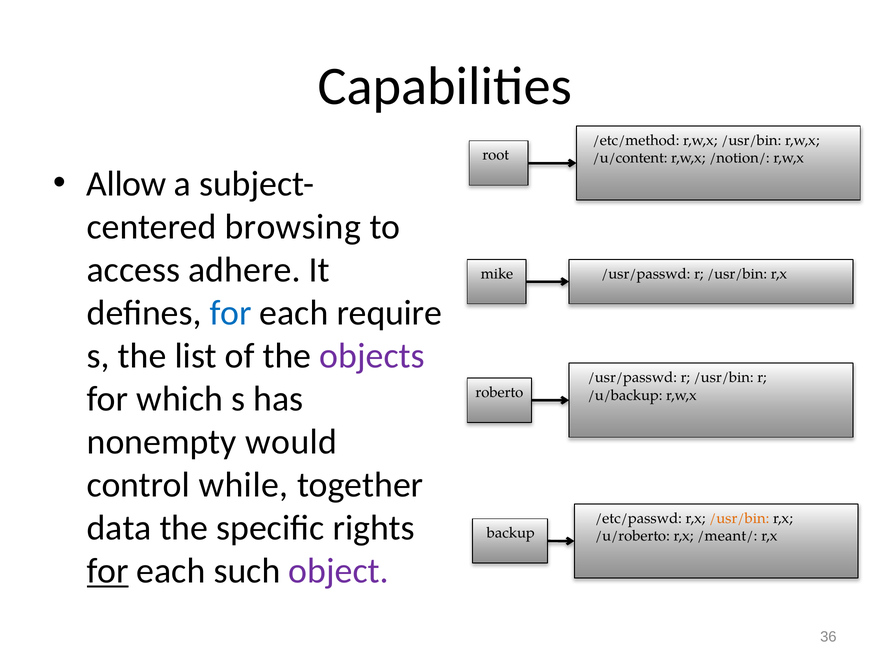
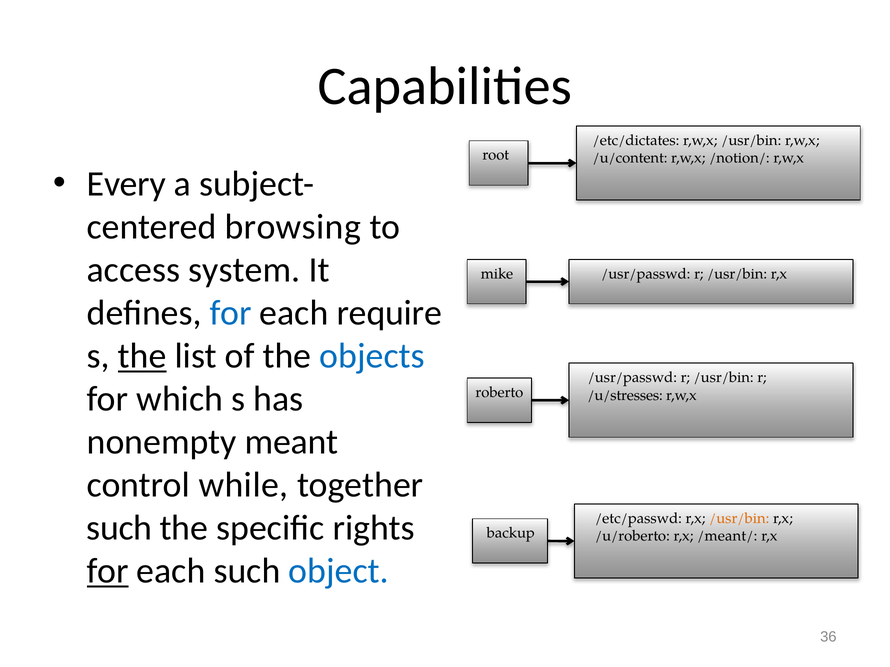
/etc/method: /etc/method -> /etc/dictates (636, 140)
Allow: Allow -> Every (126, 184)
adhere: adhere -> system (244, 270)
the underline: none -> present (142, 356)
objects colour: purple -> blue (372, 356)
/u/backup: /u/backup -> /u/stresses (625, 396)
would: would -> meant (292, 442)
data: data -> such (119, 528)
object colour: purple -> blue (339, 571)
